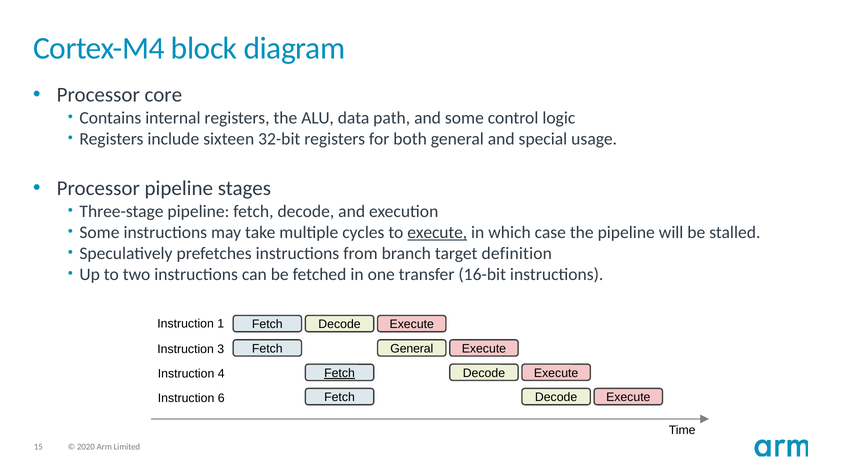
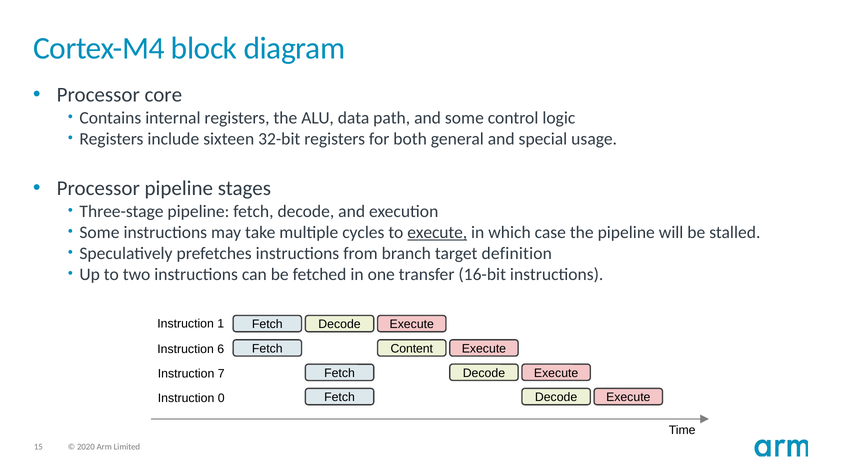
Fetch General: General -> Content (412, 349)
3: 3 -> 6 (221, 349)
Fetch underline: present -> none (340, 373)
4: 4 -> 7 (221, 374)
6: 6 -> 0 (221, 398)
